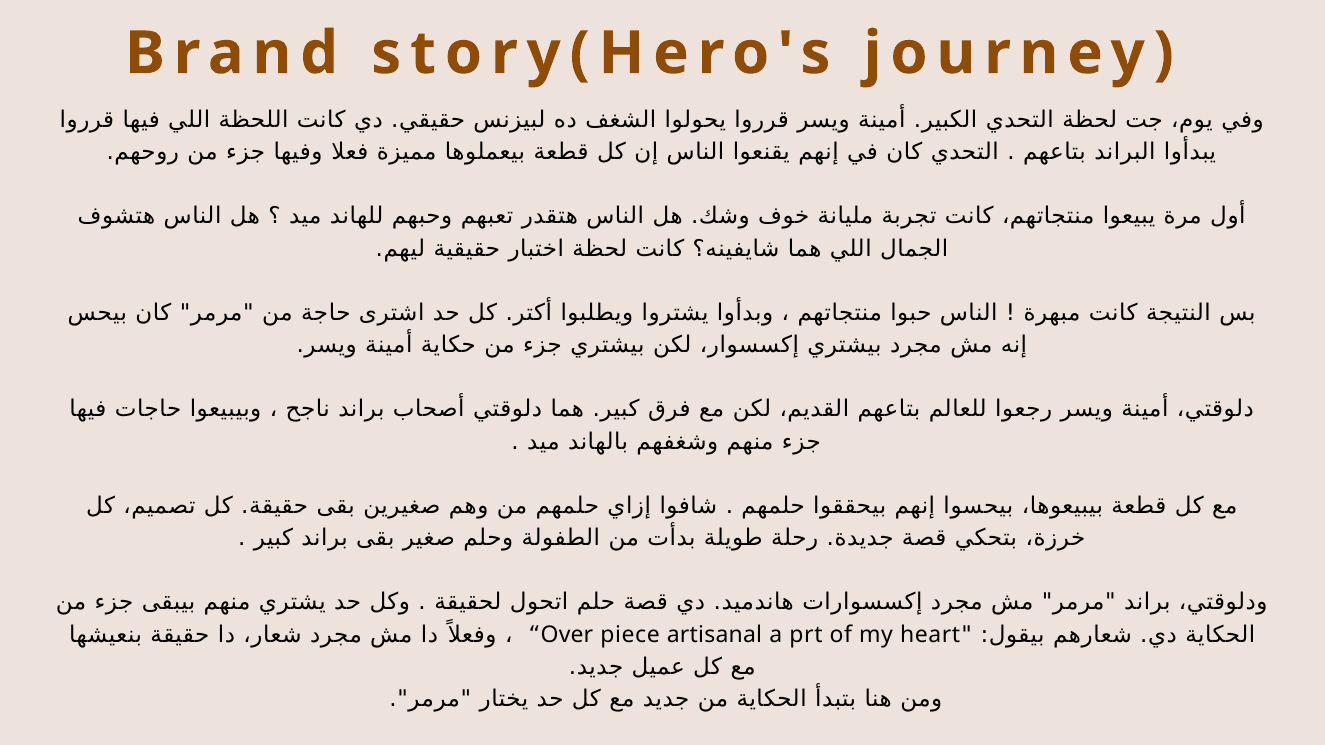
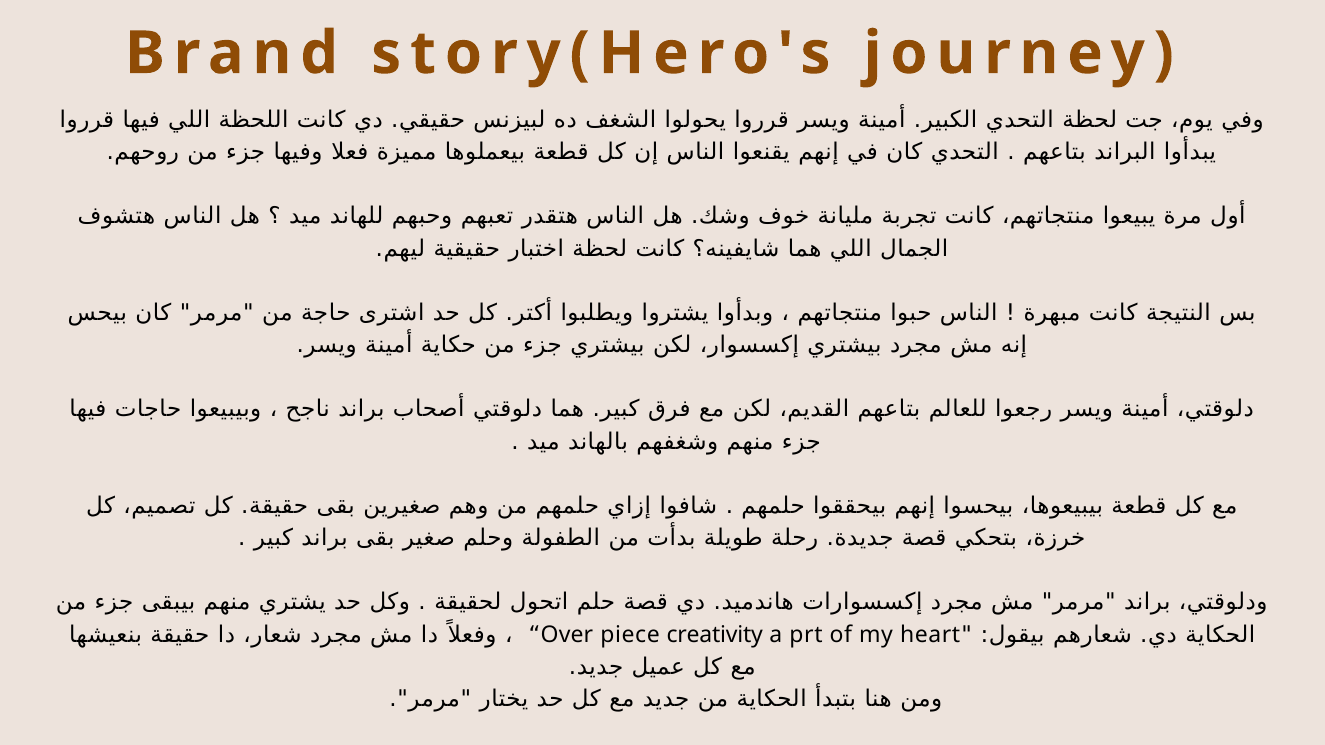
artisanal: artisanal -> creativity (715, 635)
